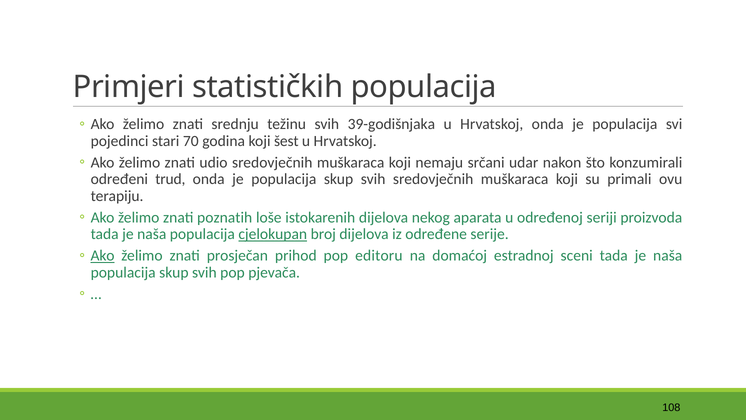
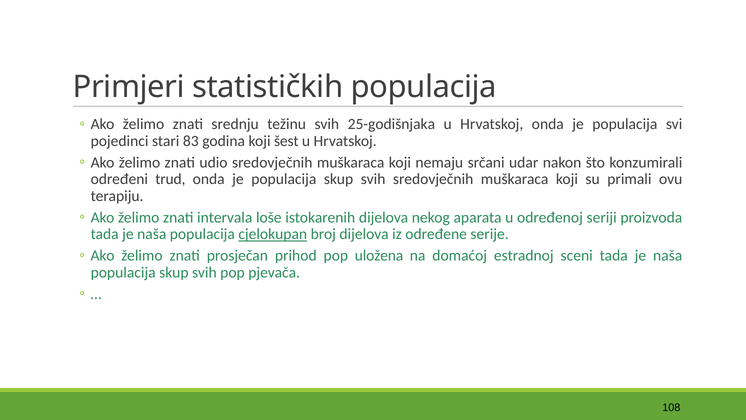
39-godišnjaka: 39-godišnjaka -> 25-godišnjaka (391, 124)
70: 70 -> 83 (191, 141)
poznatih: poznatih -> intervala (225, 217)
Ako underline: present -> none (103, 256)
editoru: editoru -> uložena (379, 256)
